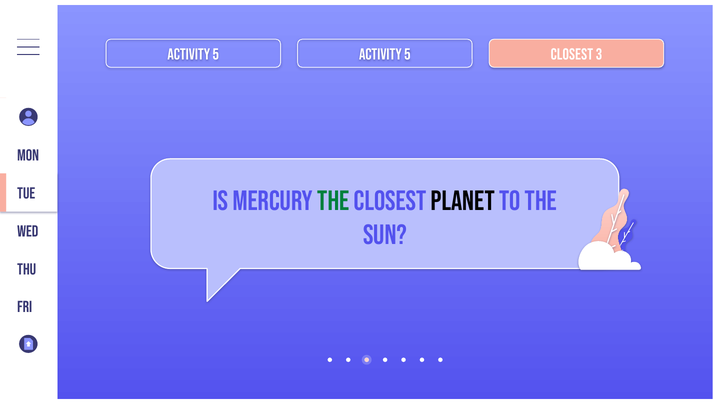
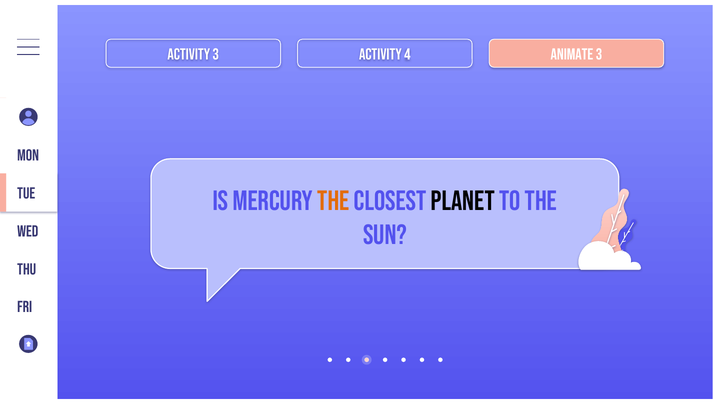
5: 5 -> 3 (216, 54)
5: 5 -> 4 (407, 54)
closest: closest -> animate (572, 54)
THE colour: green -> orange (333, 201)
